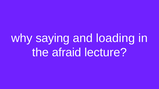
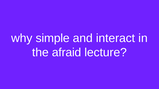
saying: saying -> simple (53, 38)
loading: loading -> interact (116, 38)
